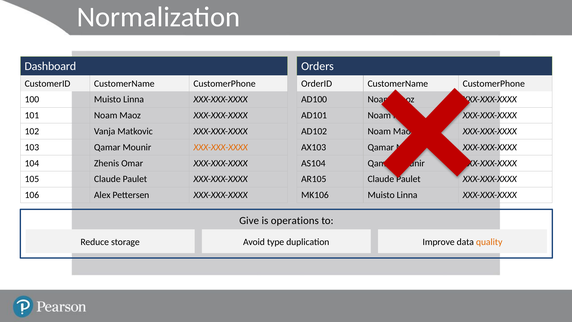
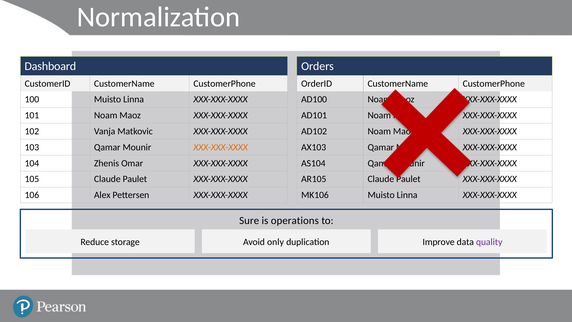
Give: Give -> Sure (249, 221)
type: type -> only (275, 242)
quality colour: orange -> purple (489, 242)
